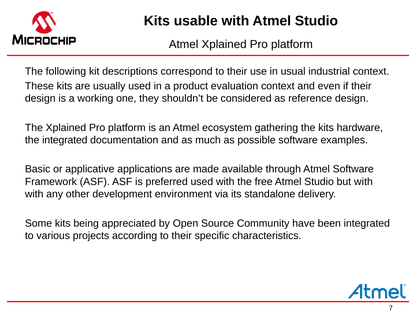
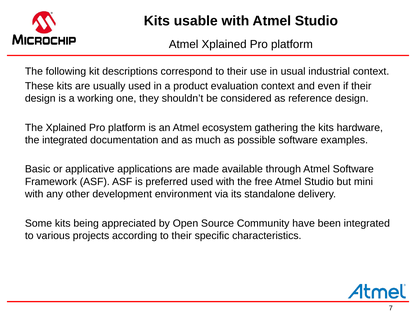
but with: with -> mini (364, 182)
